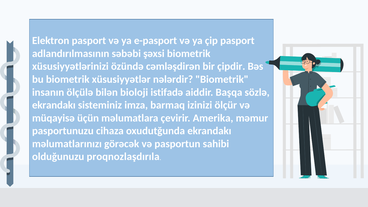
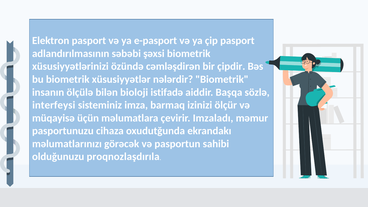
ekrandakı: ekrandakı -> interfeysi (54, 105)
Amerika: Amerika -> Imzaladı (213, 118)
